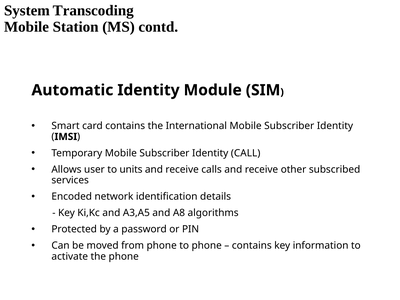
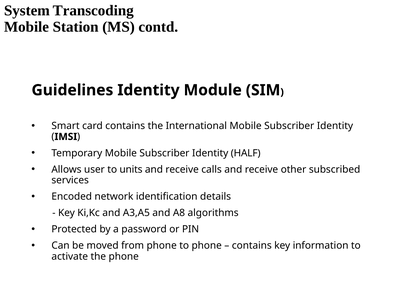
Automatic: Automatic -> Guidelines (72, 90)
CALL: CALL -> HALF (246, 153)
